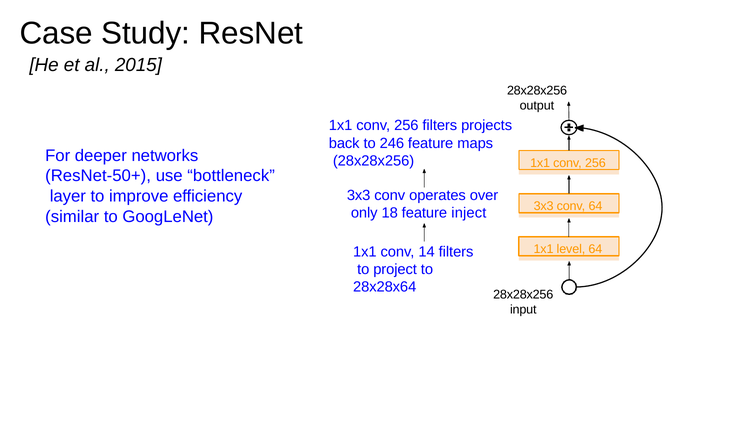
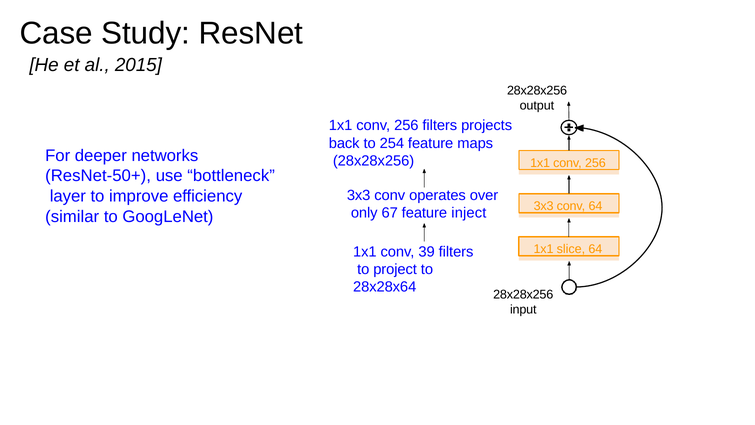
246: 246 -> 254 (392, 143)
18: 18 -> 67 (390, 213)
level: level -> slice (571, 249)
14: 14 -> 39 (427, 252)
